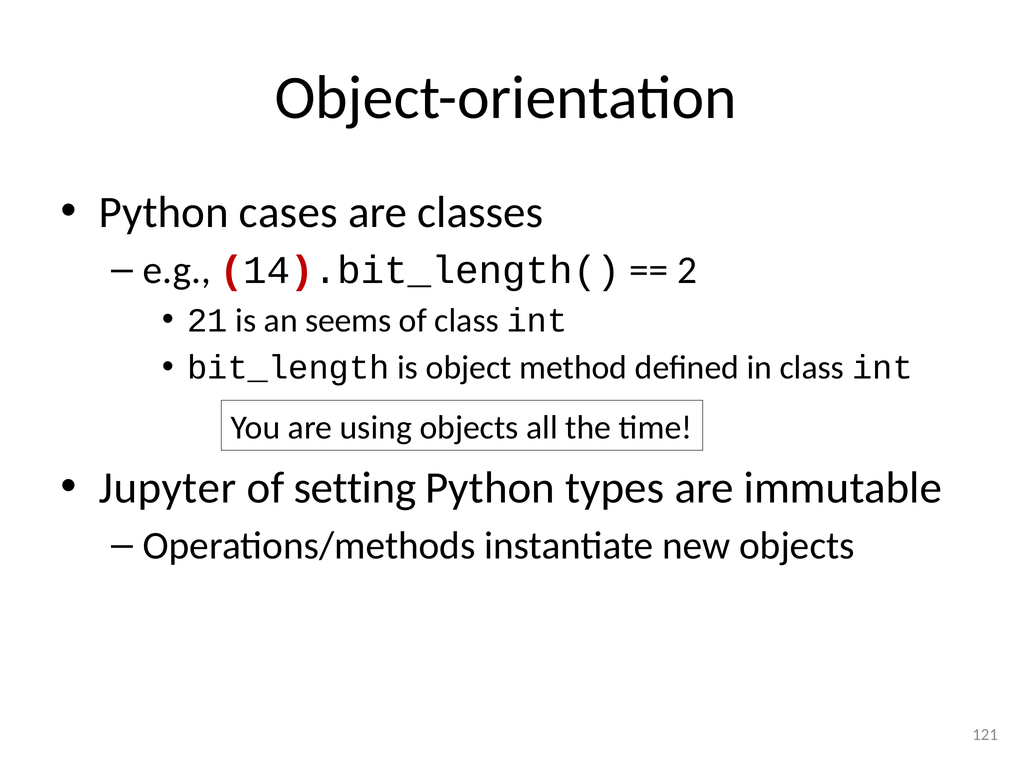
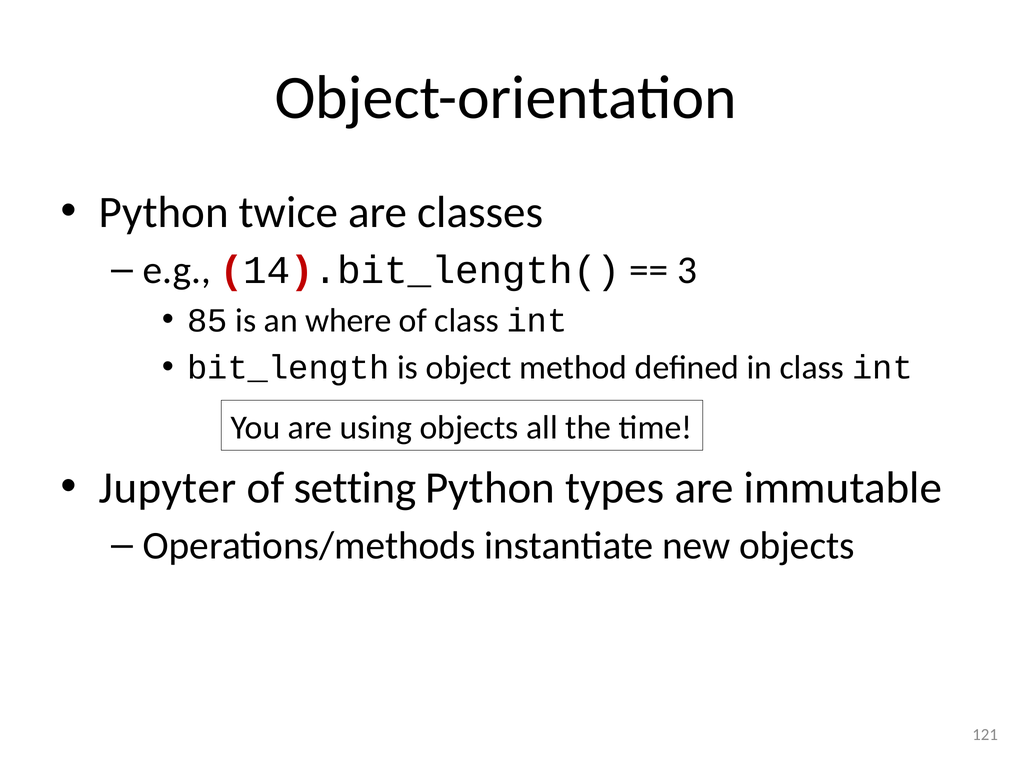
cases: cases -> twice (288, 212)
2: 2 -> 3 (687, 270)
21: 21 -> 85 (207, 321)
seems: seems -> where (348, 321)
